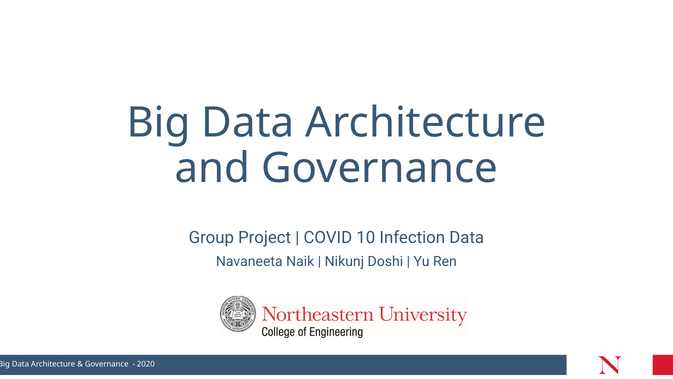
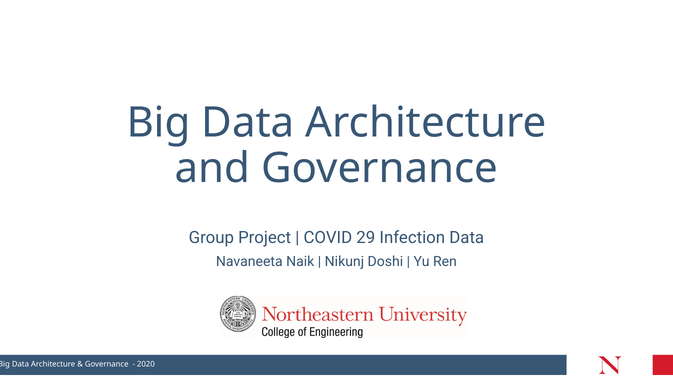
10: 10 -> 29 (366, 238)
